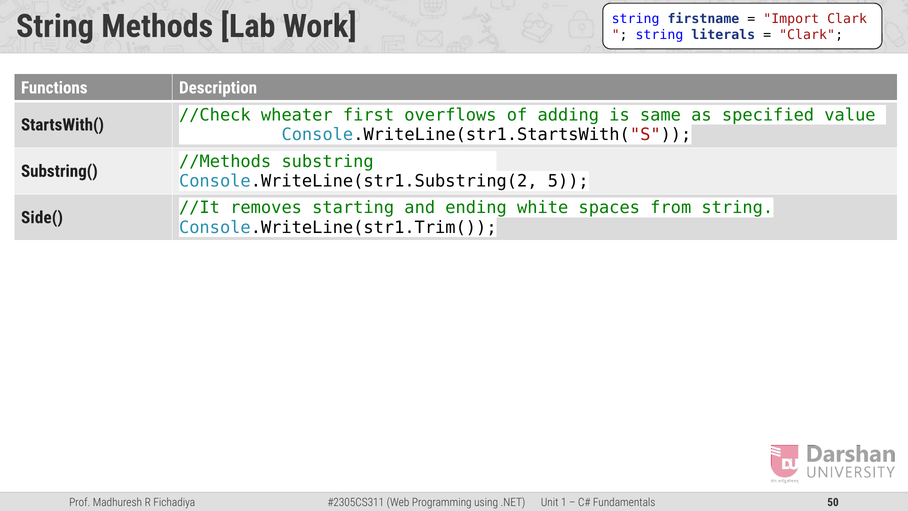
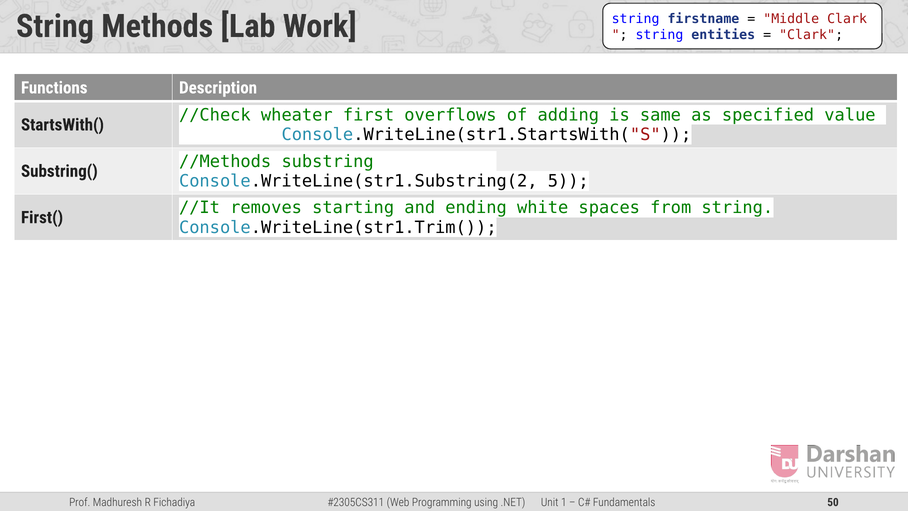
Import: Import -> Middle (791, 19)
literals: literals -> entities (723, 35)
Side(: Side( -> First( (42, 217)
